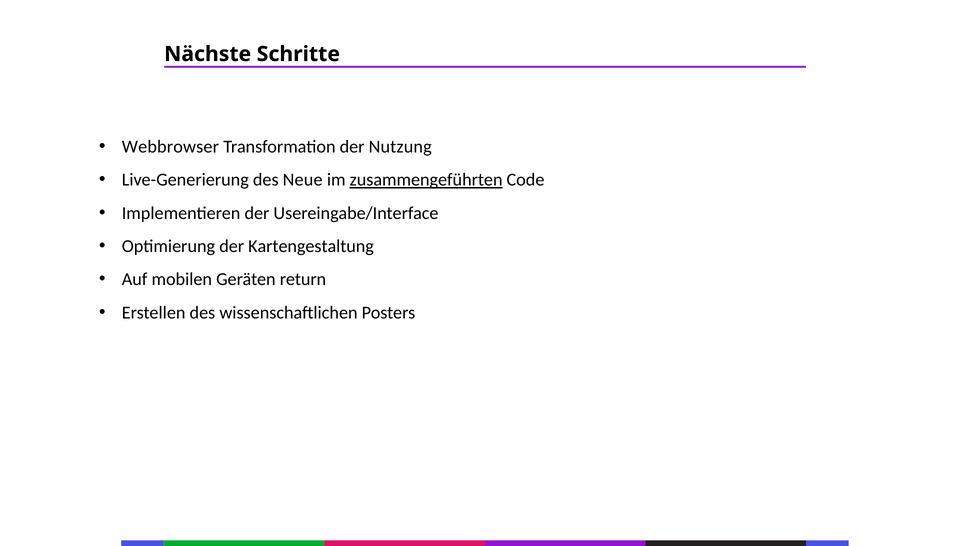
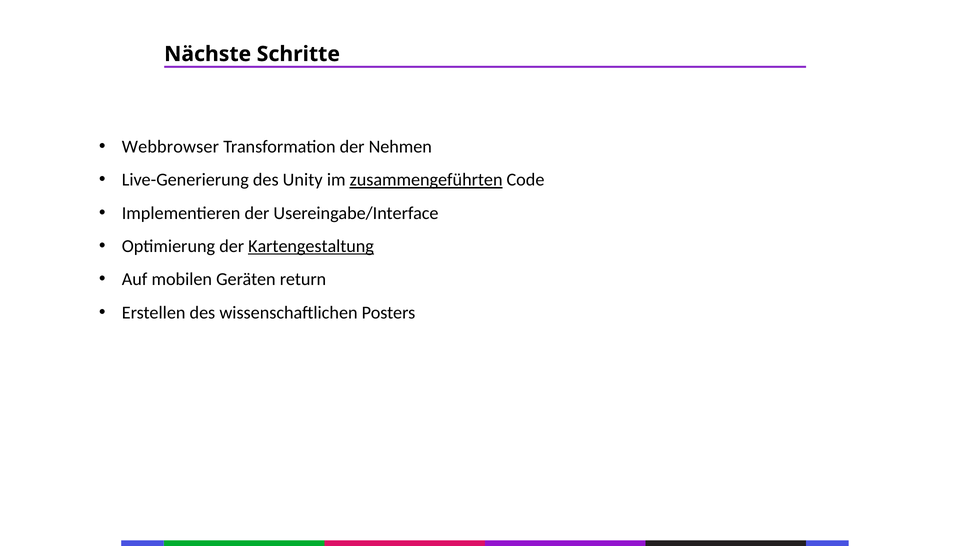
Nutzung: Nutzung -> Nehmen (400, 147)
Neue: Neue -> Unity (303, 180)
Kartengestaltung underline: none -> present (311, 246)
